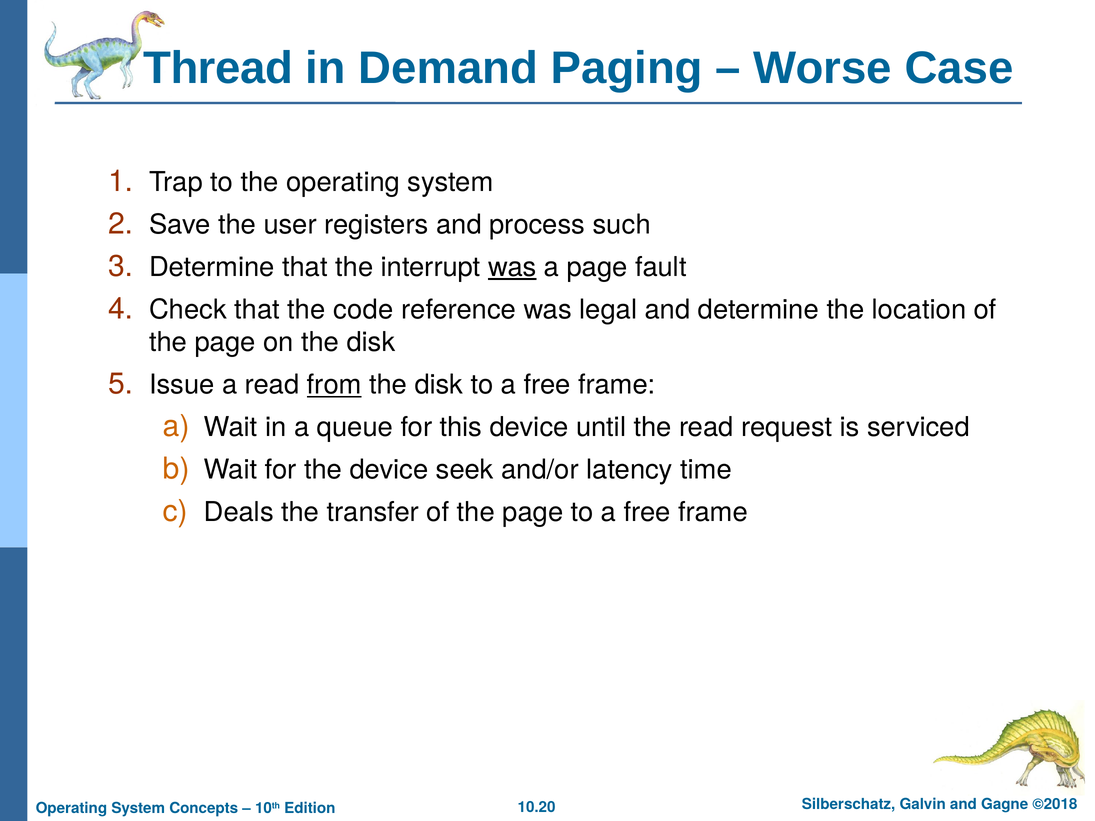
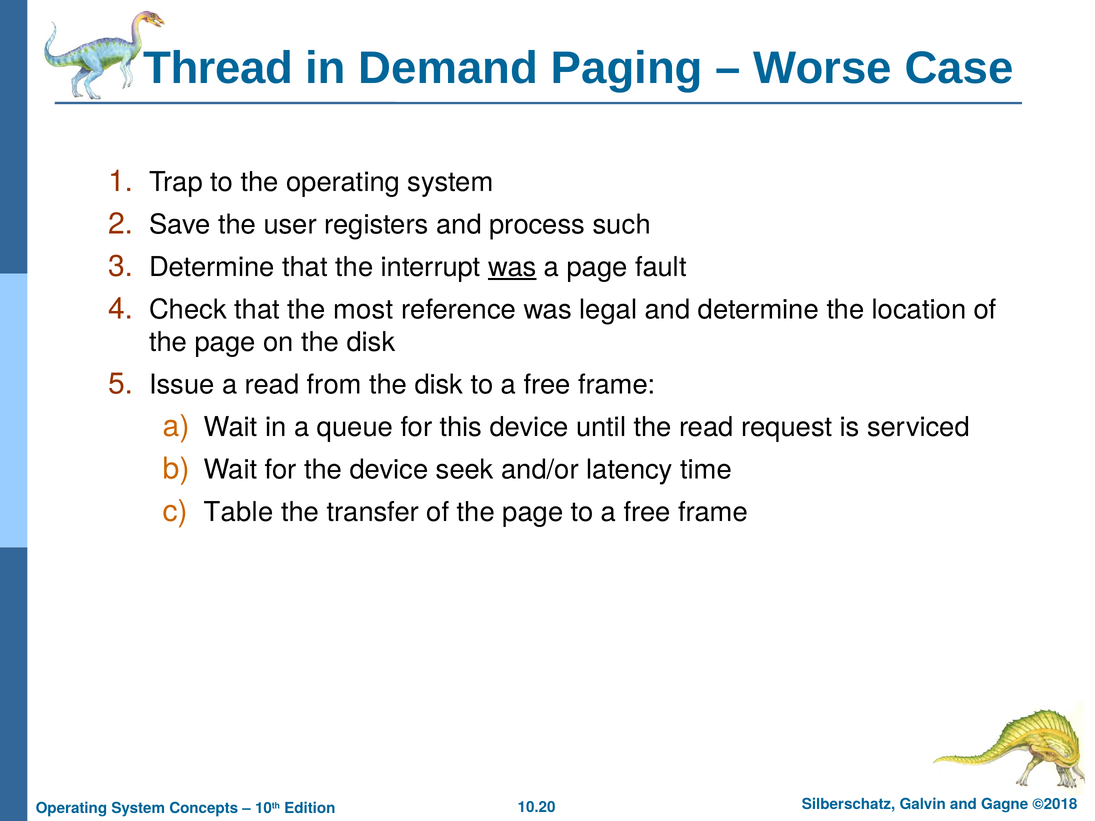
code: code -> most (363, 310)
from underline: present -> none (334, 385)
Deals: Deals -> Table (239, 512)
